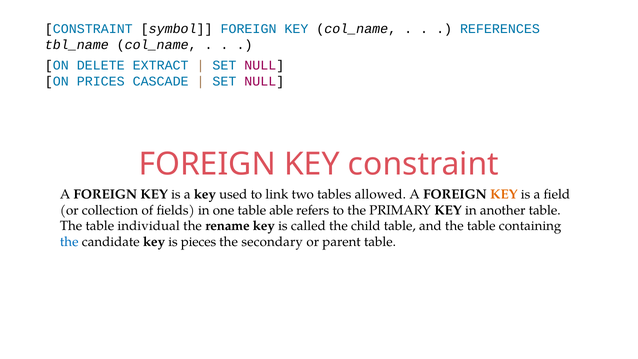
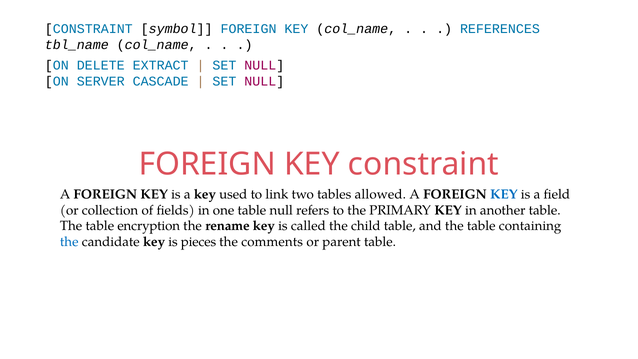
PRICES: PRICES -> SERVER (101, 81)
KEY colour: orange -> blue (504, 194)
table able: able -> null (281, 210)
individual: individual -> encryption (149, 226)
secondary: secondary -> comments (272, 242)
